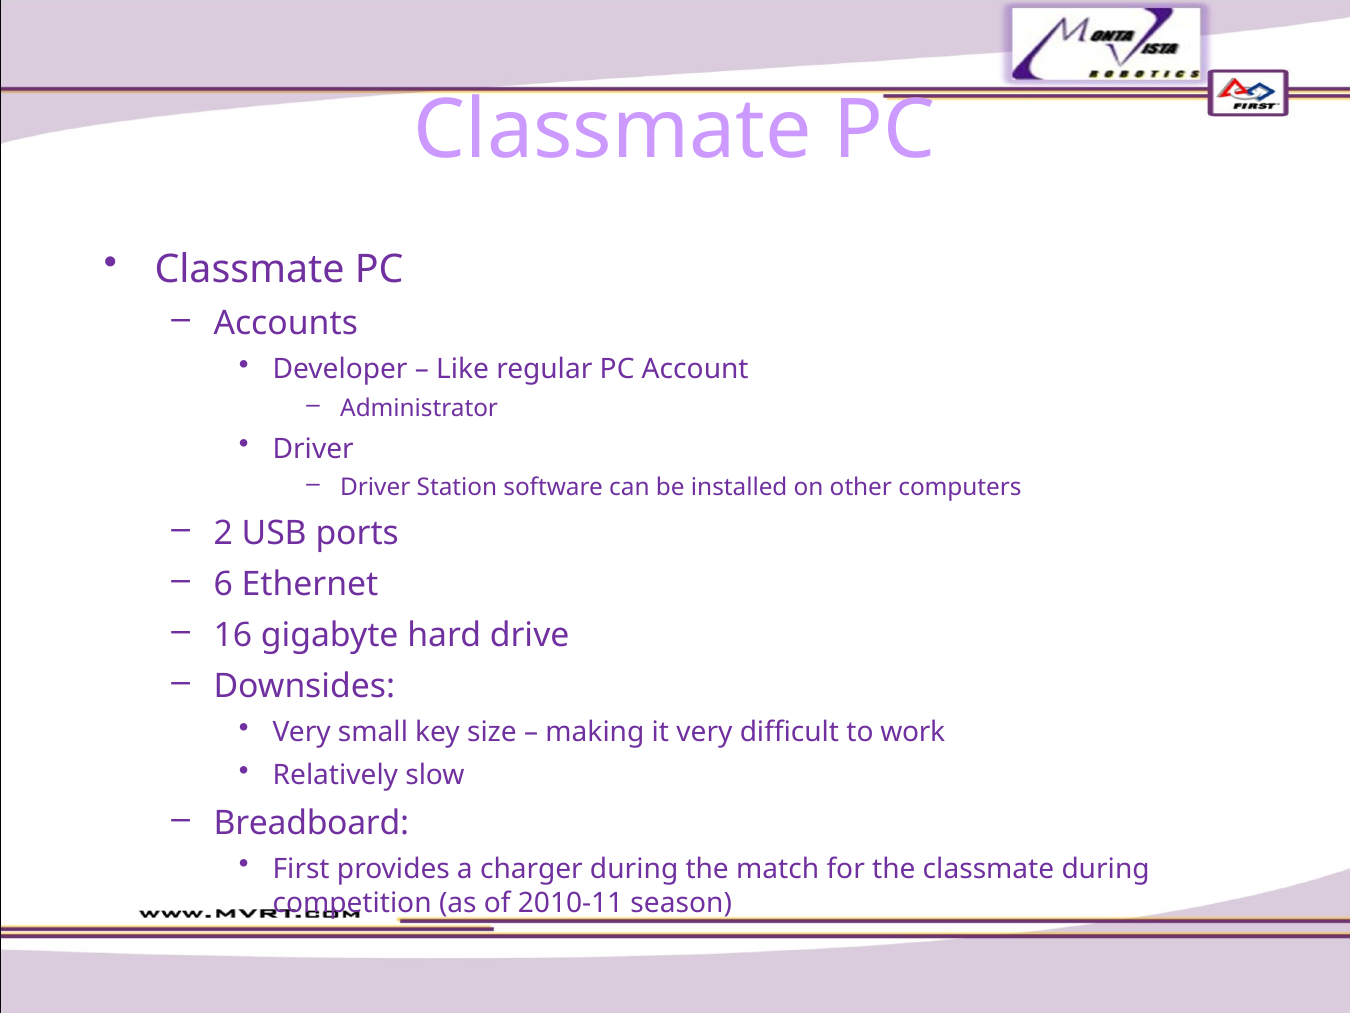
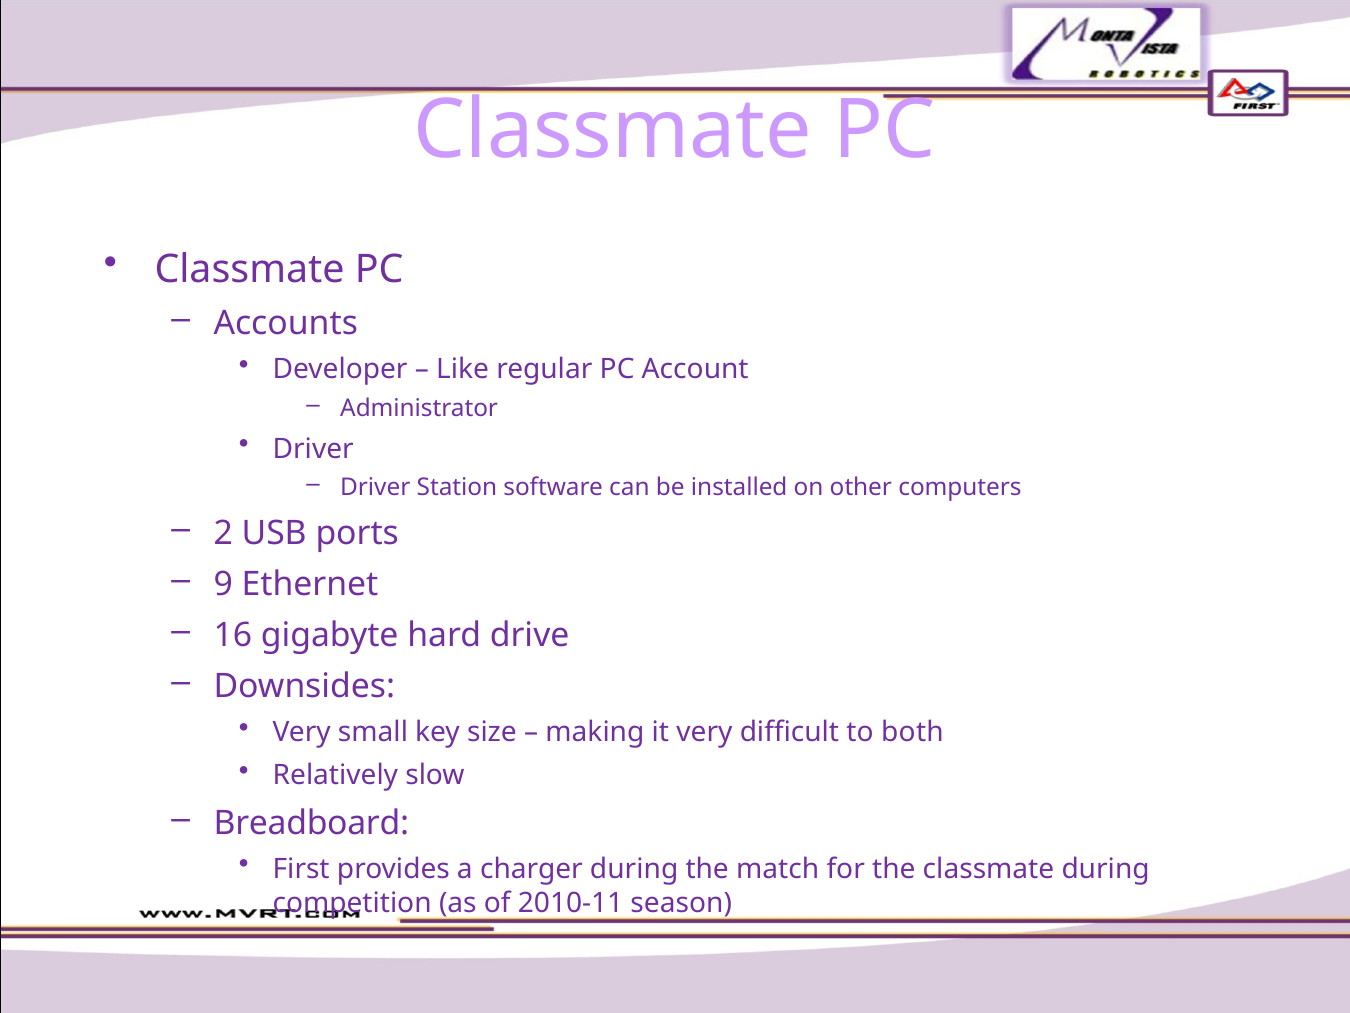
6: 6 -> 9 (223, 584)
work: work -> both (912, 732)
